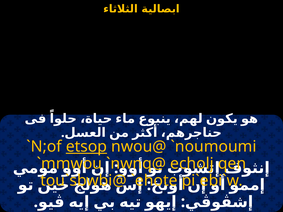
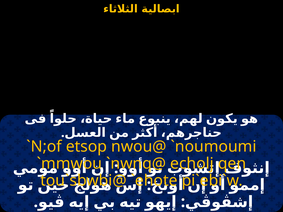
etsop underline: present -> none (86, 147)
